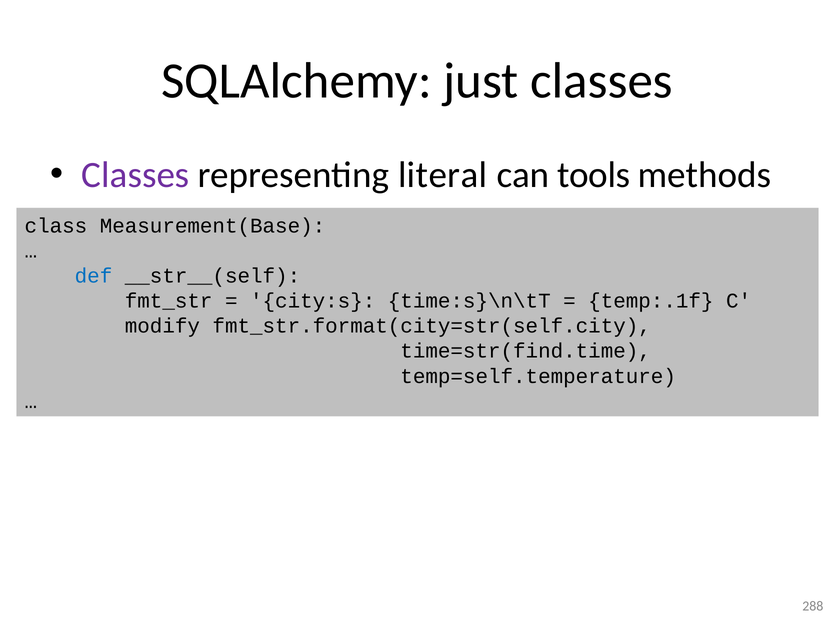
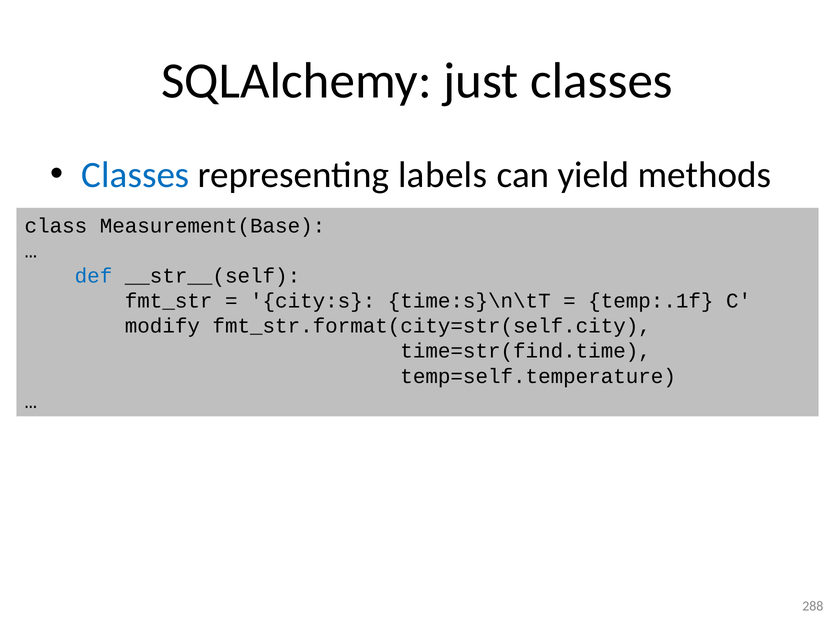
Classes colour: purple -> blue (135, 175)
literal: literal -> labels (443, 175)
tools: tools -> yield (593, 175)
